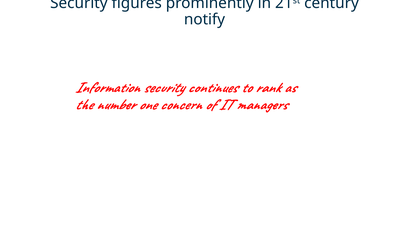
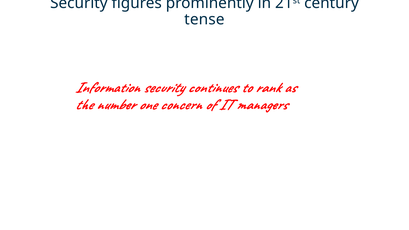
notify: notify -> tense (204, 20)
